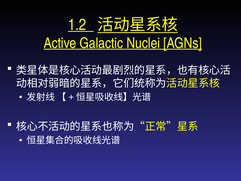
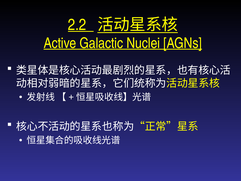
1.2: 1.2 -> 2.2 (77, 25)
